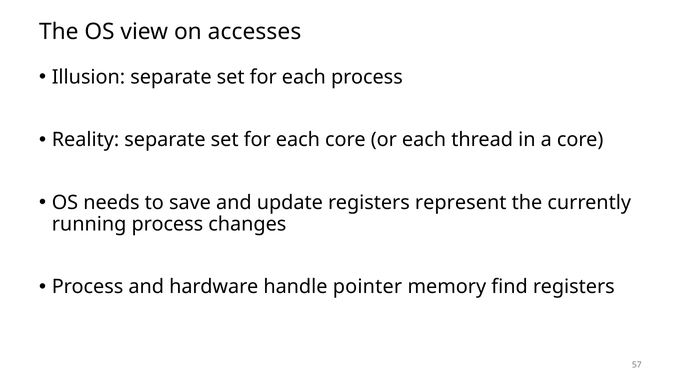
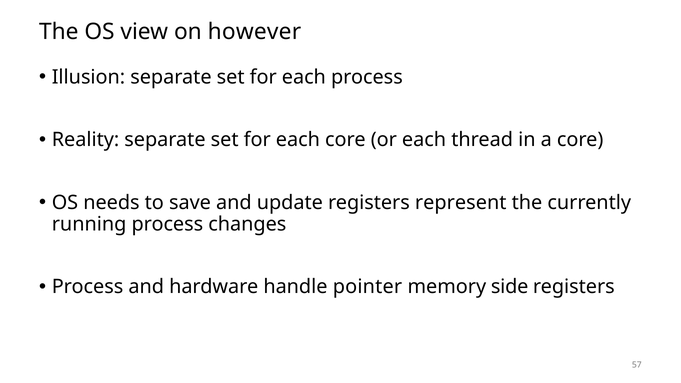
accesses: accesses -> however (254, 32)
find: find -> side (510, 287)
